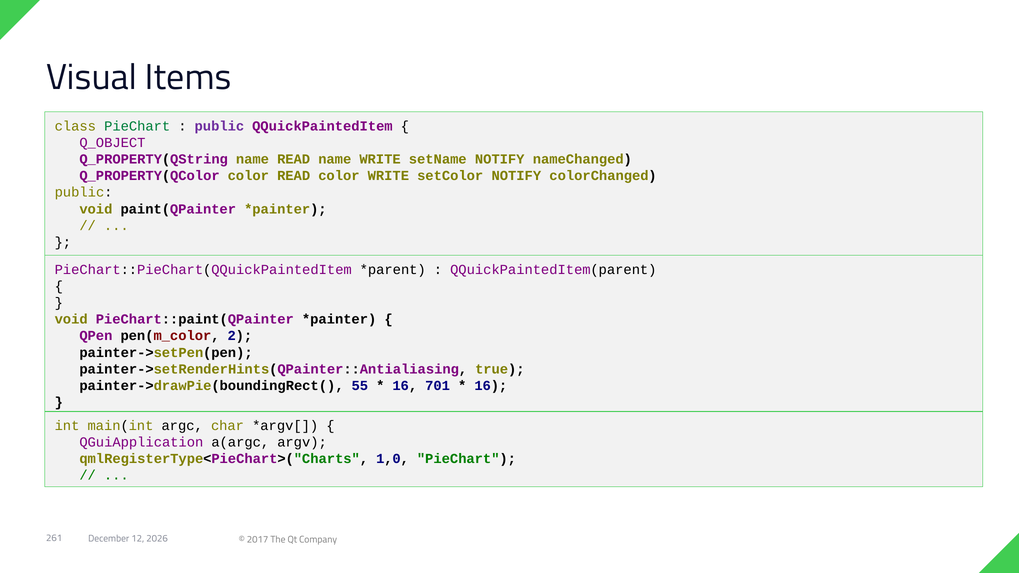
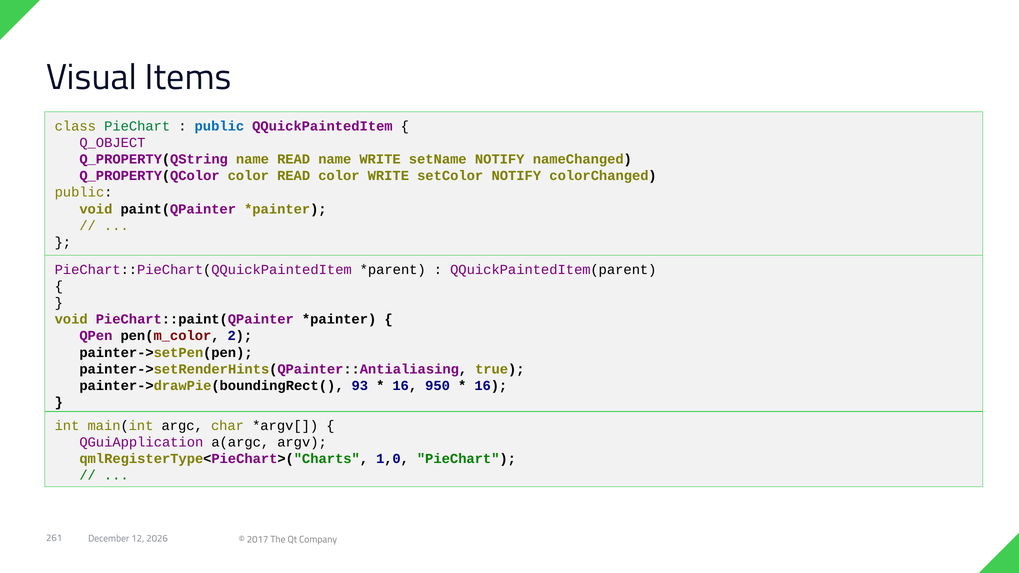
public colour: purple -> blue (219, 126)
55: 55 -> 93 (360, 386)
701: 701 -> 950 (438, 386)
